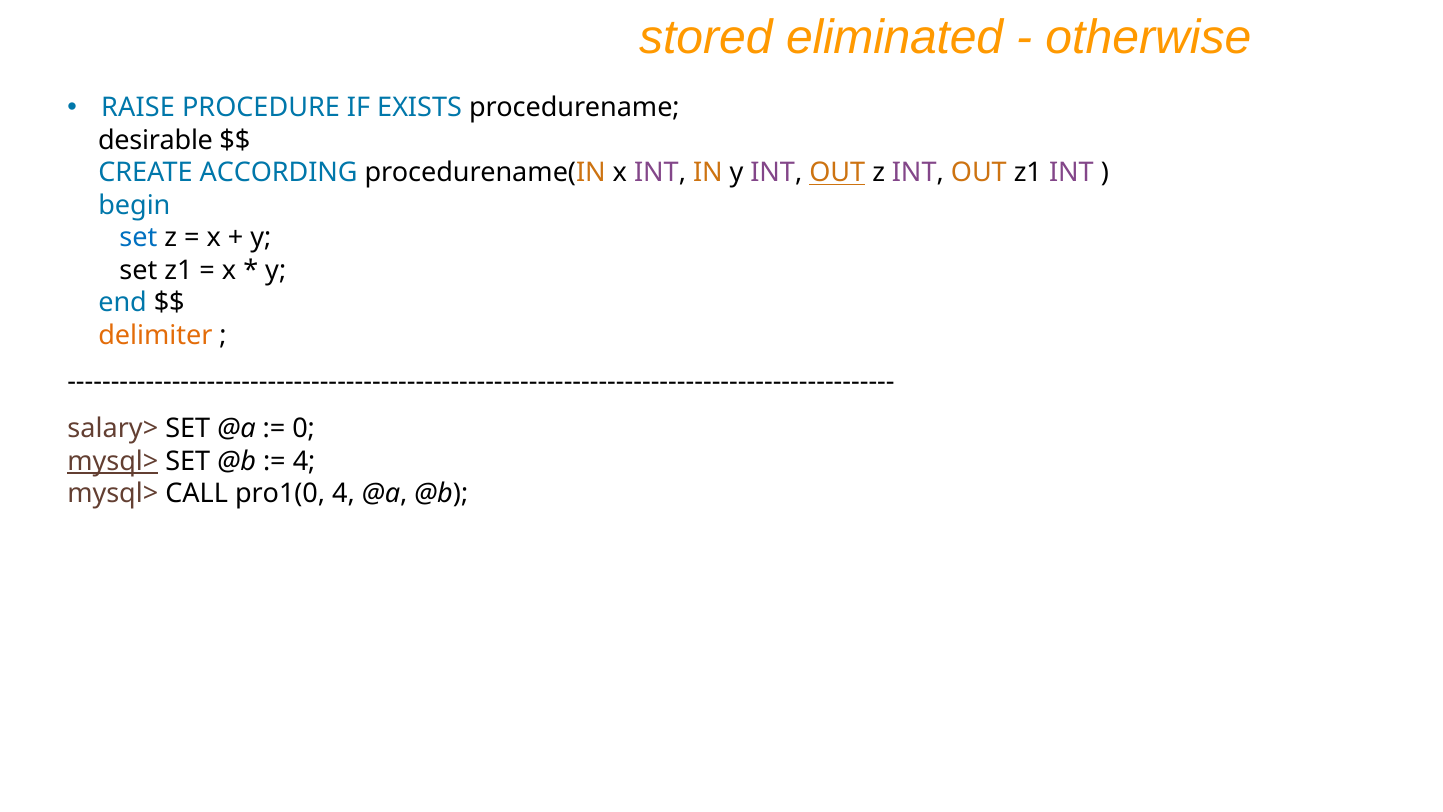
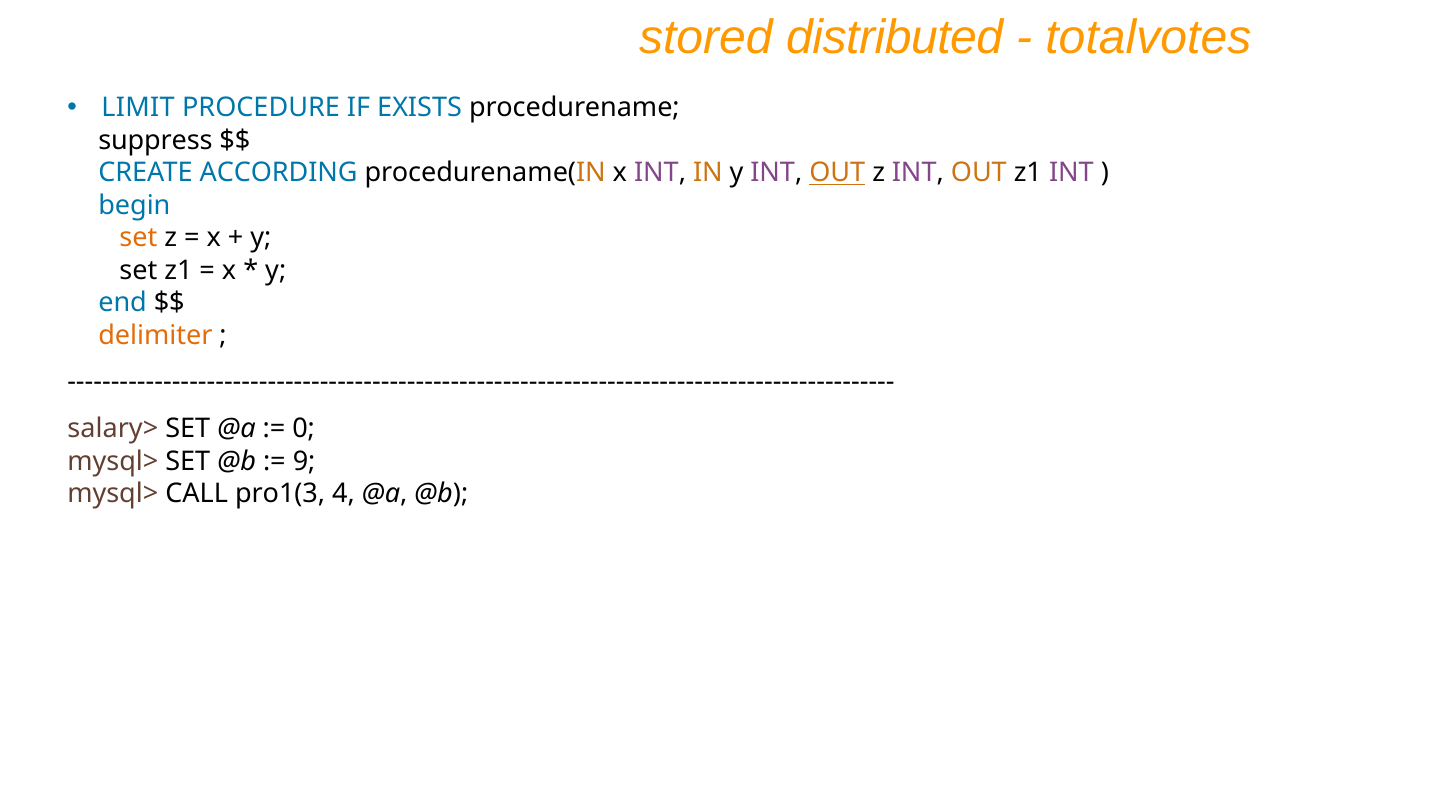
eliminated: eliminated -> distributed (895, 38)
otherwise: otherwise -> totalvotes (1148, 38)
RAISE: RAISE -> LIMIT (138, 108)
desirable: desirable -> suppress (155, 140)
set colour: blue -> orange (138, 238)
mysql> underline: present -> none (113, 461)
4: 4 -> 9 (304, 461)
pro1(0: pro1(0 -> pro1(3 (280, 494)
